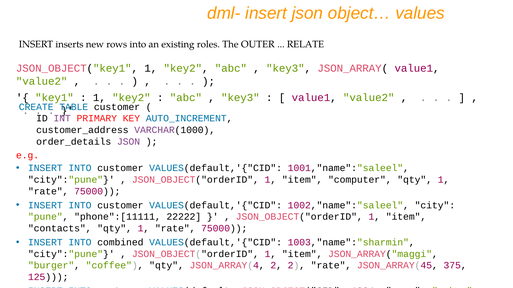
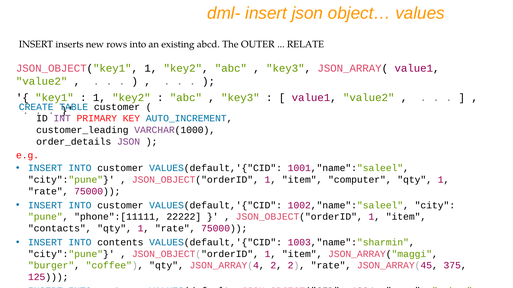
roles: roles -> abcd (208, 44)
customer_address: customer_address -> customer_leading (82, 130)
combined: combined -> contents (120, 243)
